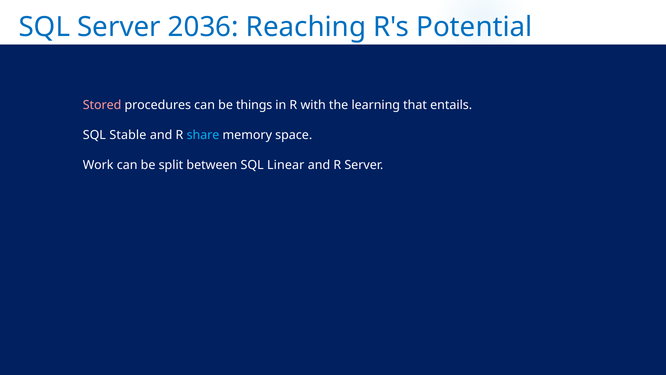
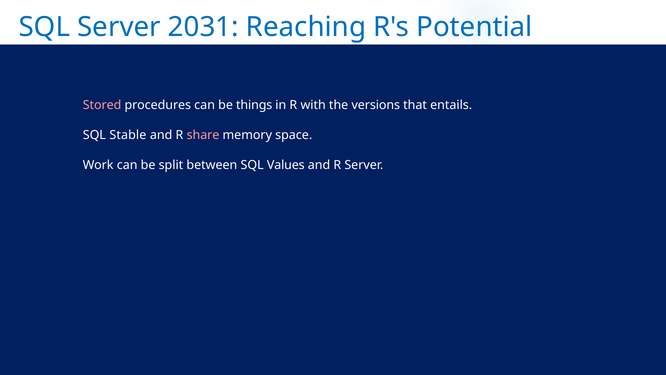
2036: 2036 -> 2031 (203, 27)
learning: learning -> versions (376, 105)
share colour: light blue -> pink (203, 135)
Linear: Linear -> Values (286, 165)
